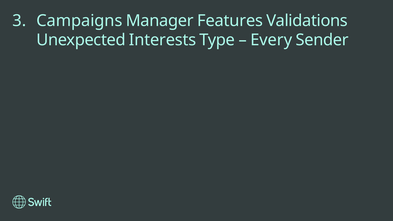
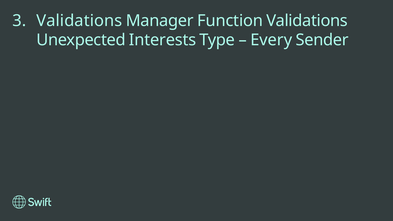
Campaigns: Campaigns -> Validations (79, 21)
Features: Features -> Function (230, 21)
